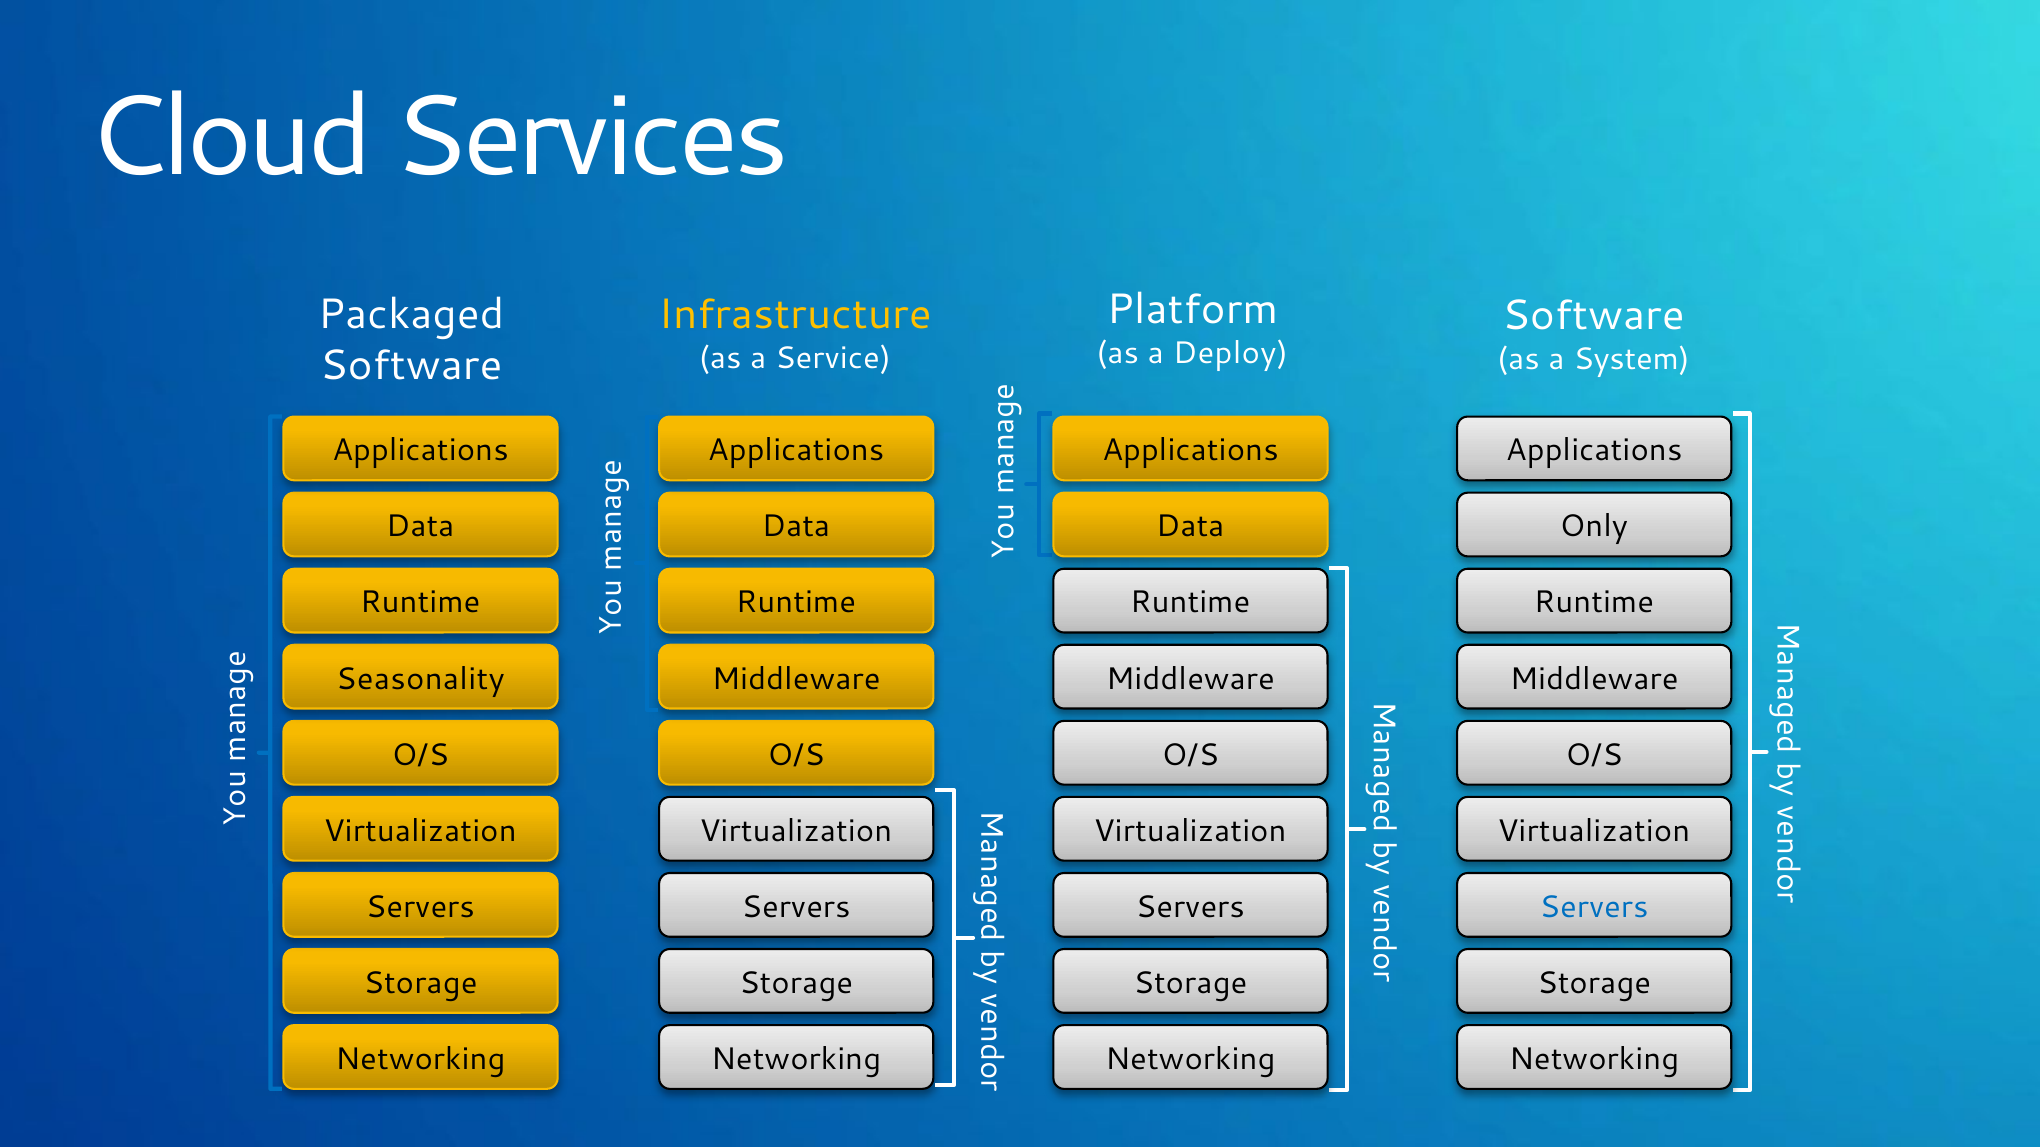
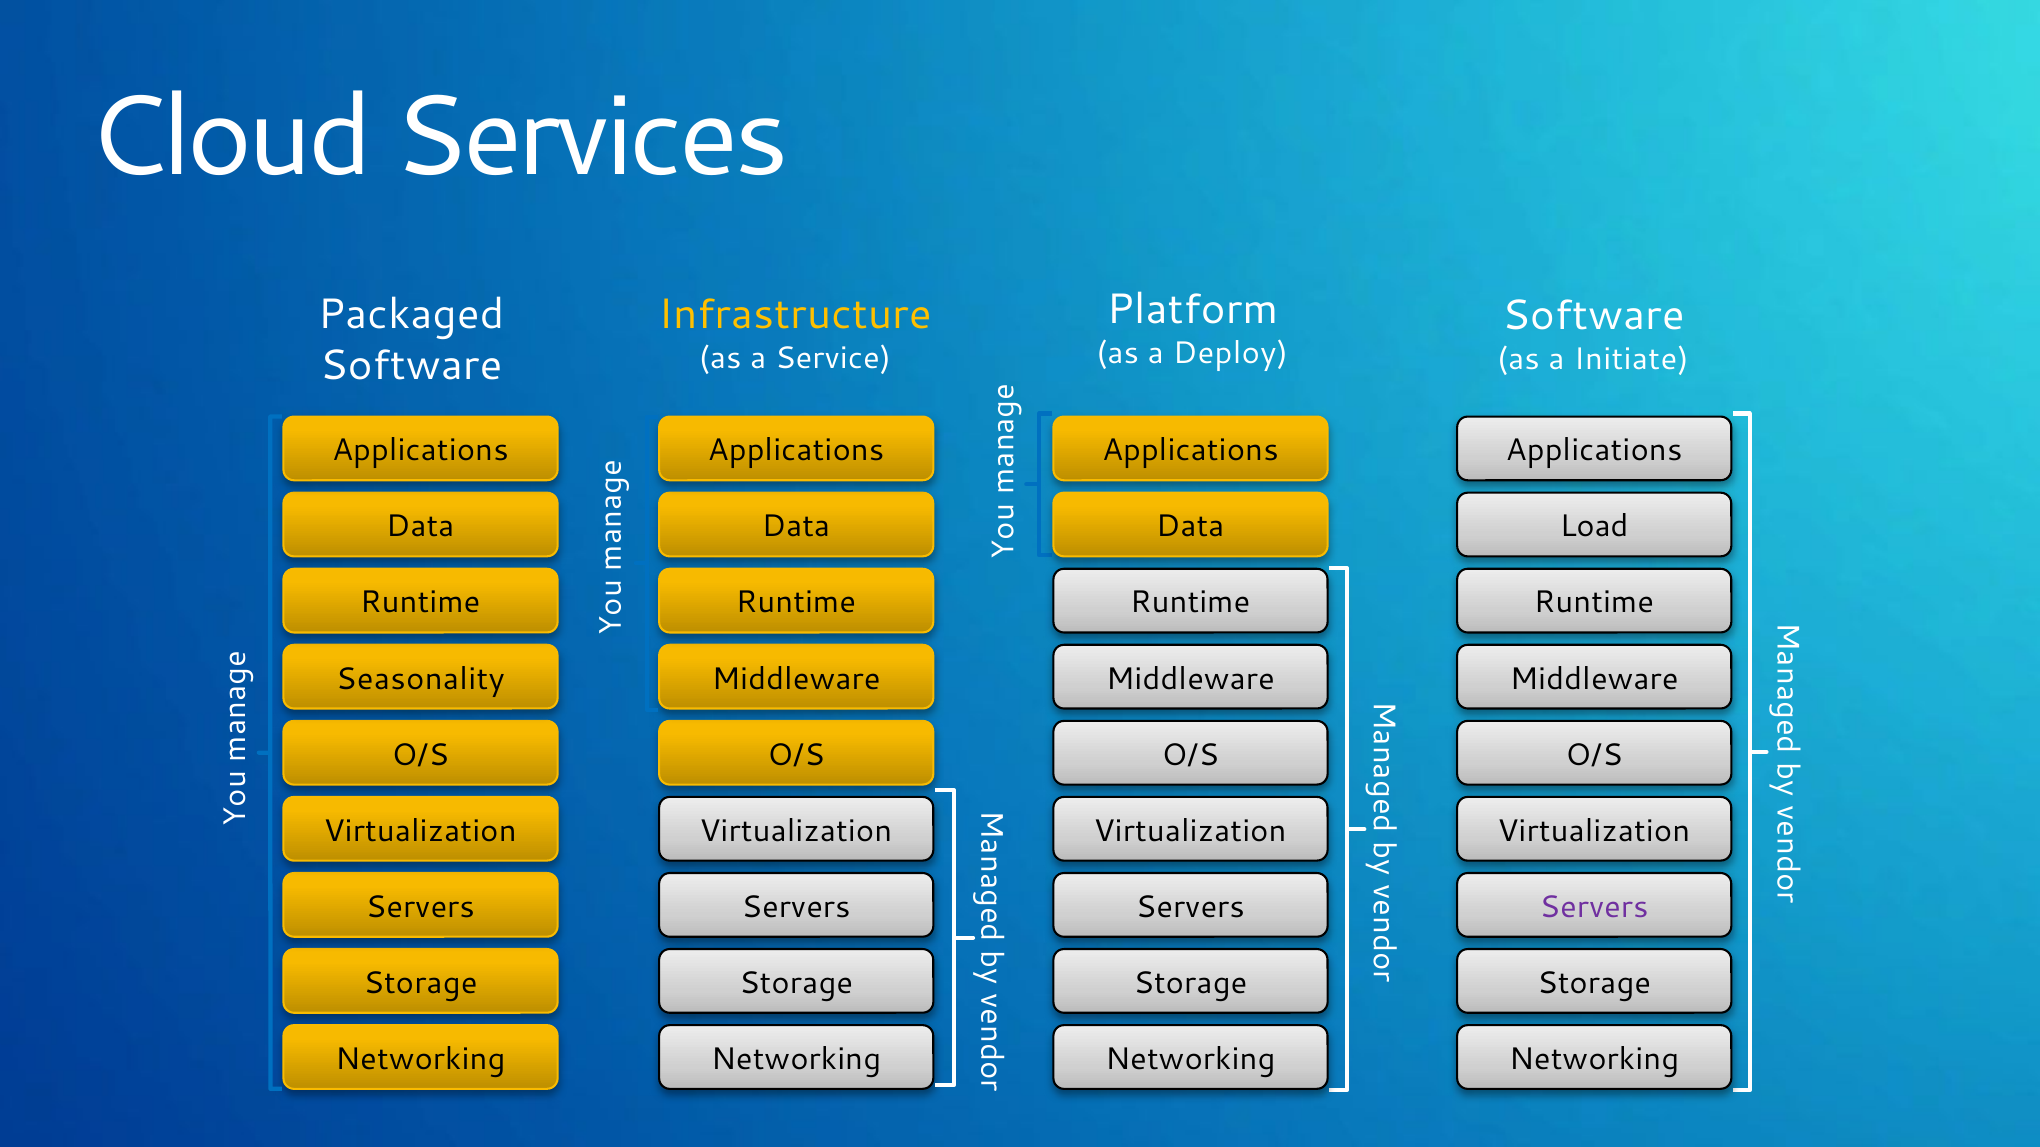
System: System -> Initiate (1631, 359)
Only: Only -> Load (1594, 527)
Servers colour: blue -> purple (1594, 907)
